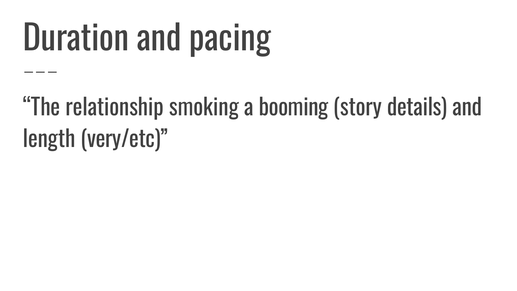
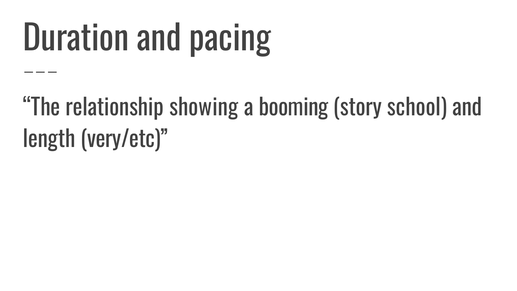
smoking: smoking -> showing (204, 108)
details: details -> school (417, 108)
